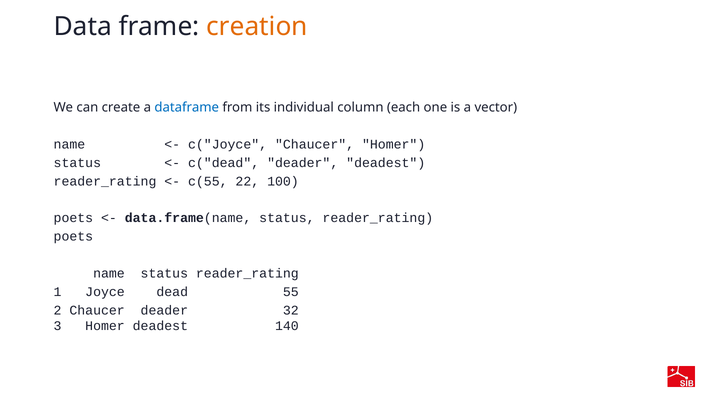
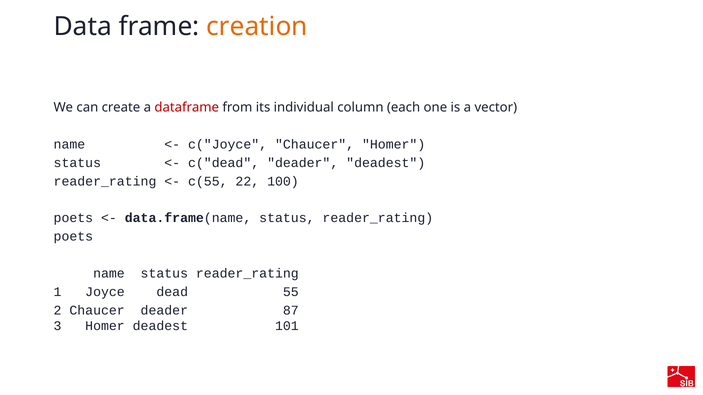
dataframe colour: blue -> red (187, 108)
32: 32 -> 87 (291, 311)
140: 140 -> 101 (287, 326)
